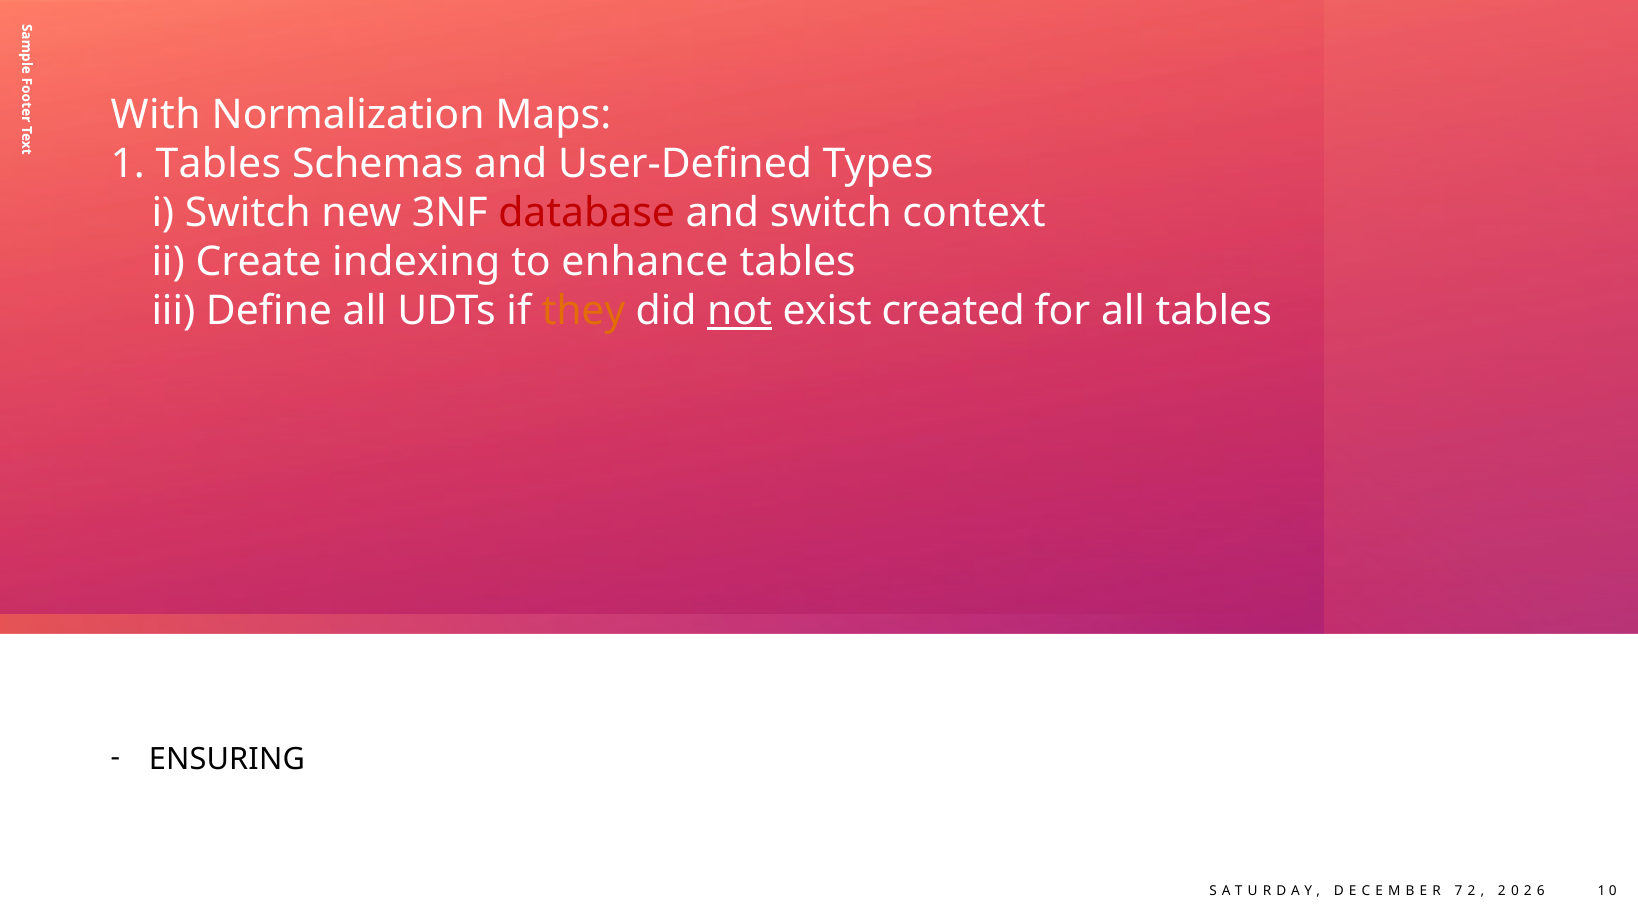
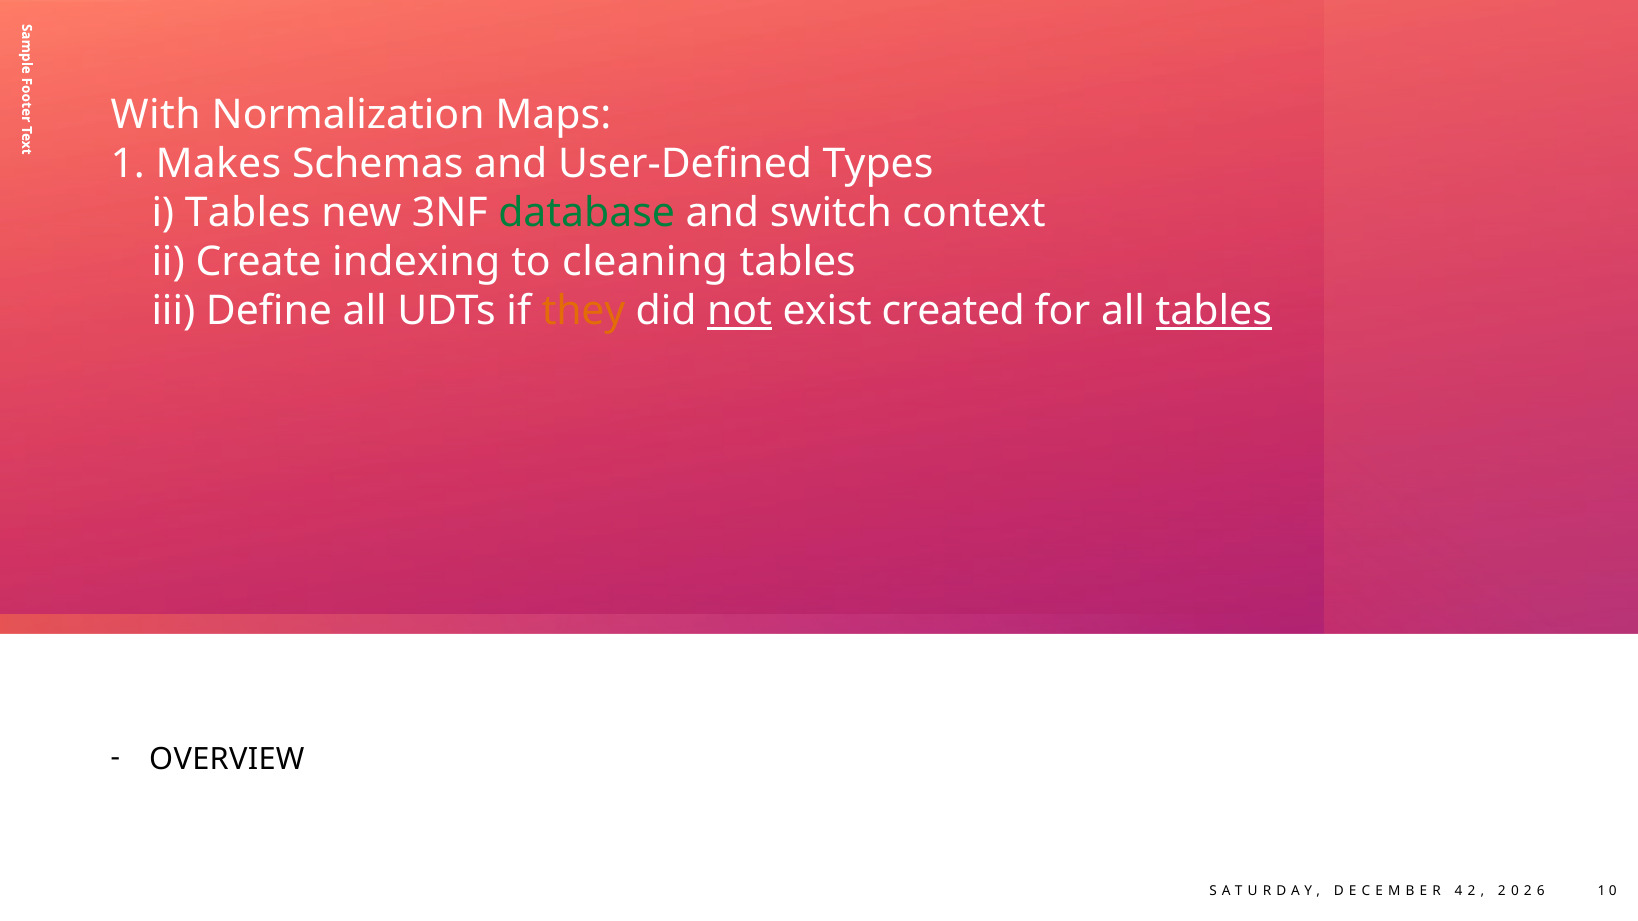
1 Tables: Tables -> Makes (218, 164)
i Switch: Switch -> Tables (248, 213)
database colour: red -> green (587, 213)
enhance: enhance -> cleaning (645, 262)
tables underline: none -> present (1214, 311)
ENSURING: ENSURING -> OVERVIEW (227, 759)
7: 7 -> 4 (1459, 892)
